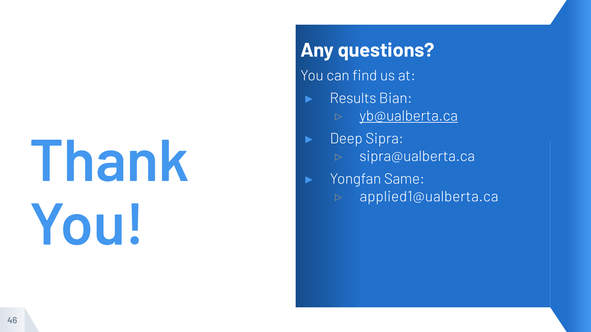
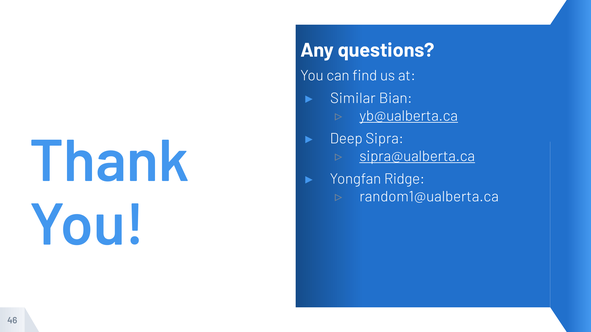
Results: Results -> Similar (353, 98)
sipra@ualberta.ca underline: none -> present (417, 157)
Same: Same -> Ridge (404, 179)
applied1@ualberta.ca: applied1@ualberta.ca -> random1@ualberta.ca (429, 197)
